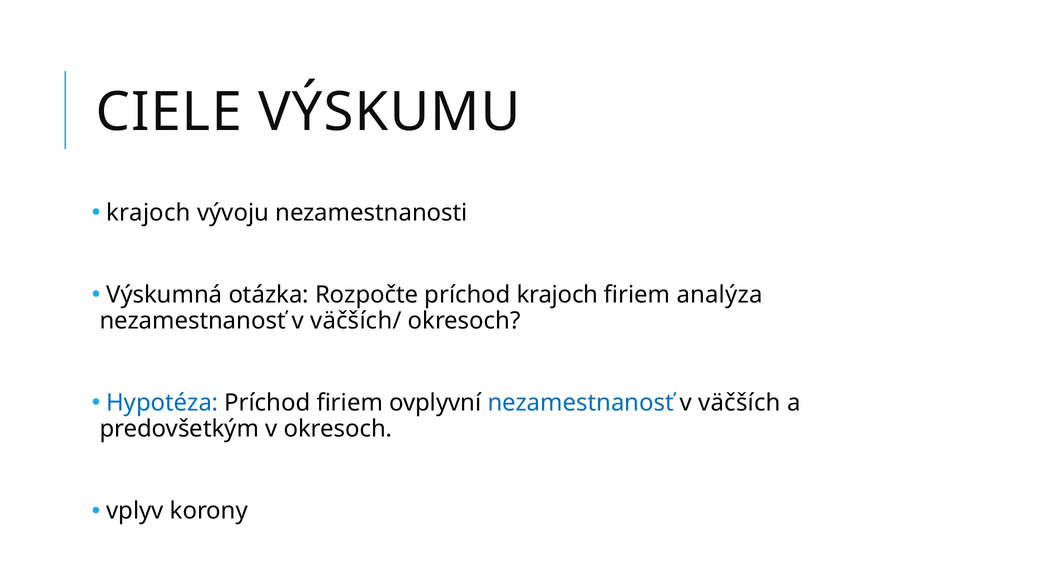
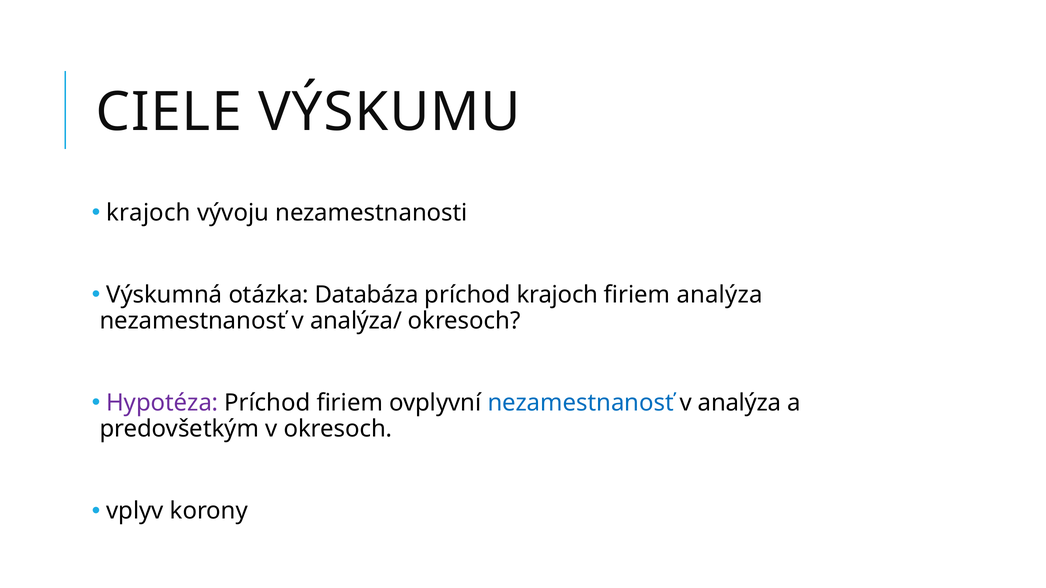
Rozpočte: Rozpočte -> Databáza (367, 295)
väčších/: väčších/ -> analýza/ (356, 321)
Hypotéza colour: blue -> purple (162, 403)
v väčších: väčších -> analýza (740, 403)
